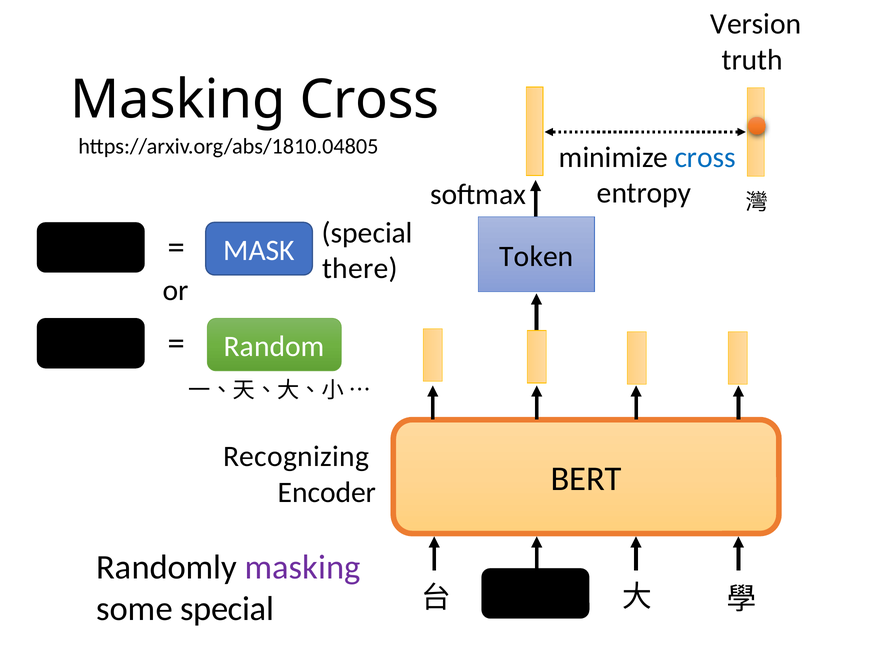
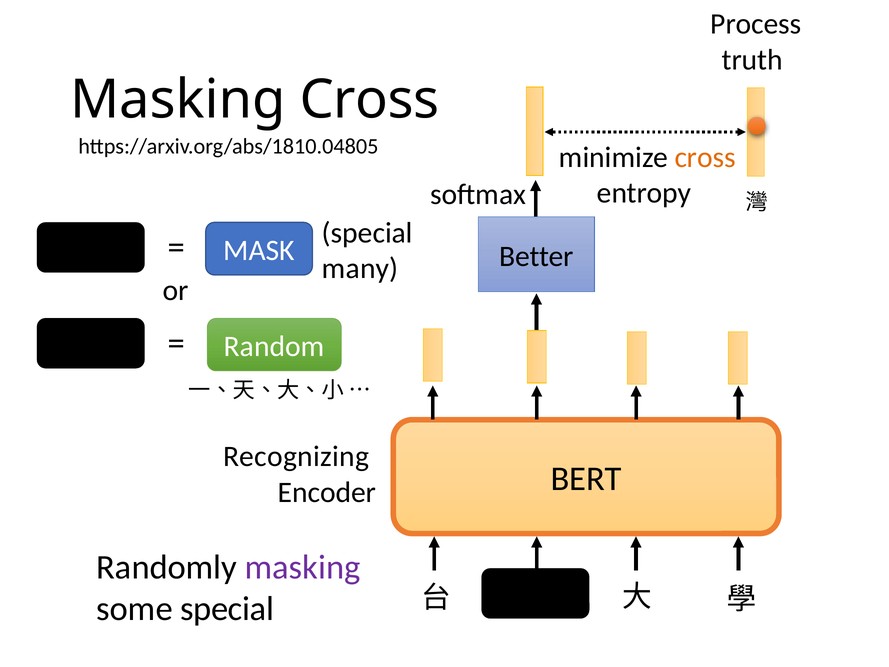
Version: Version -> Process (756, 24)
cross colour: blue -> orange (705, 157)
Token: Token -> Better (537, 256)
there: there -> many (360, 268)
